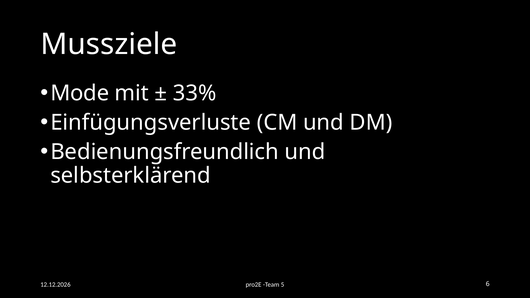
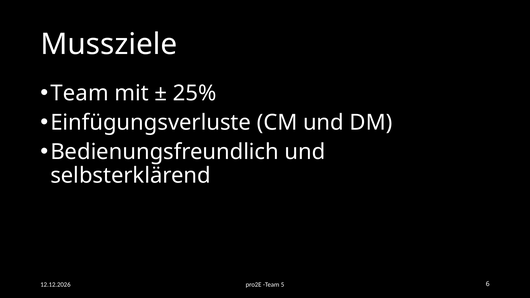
Mode: Mode -> Team (80, 93)
33%: 33% -> 25% (195, 93)
